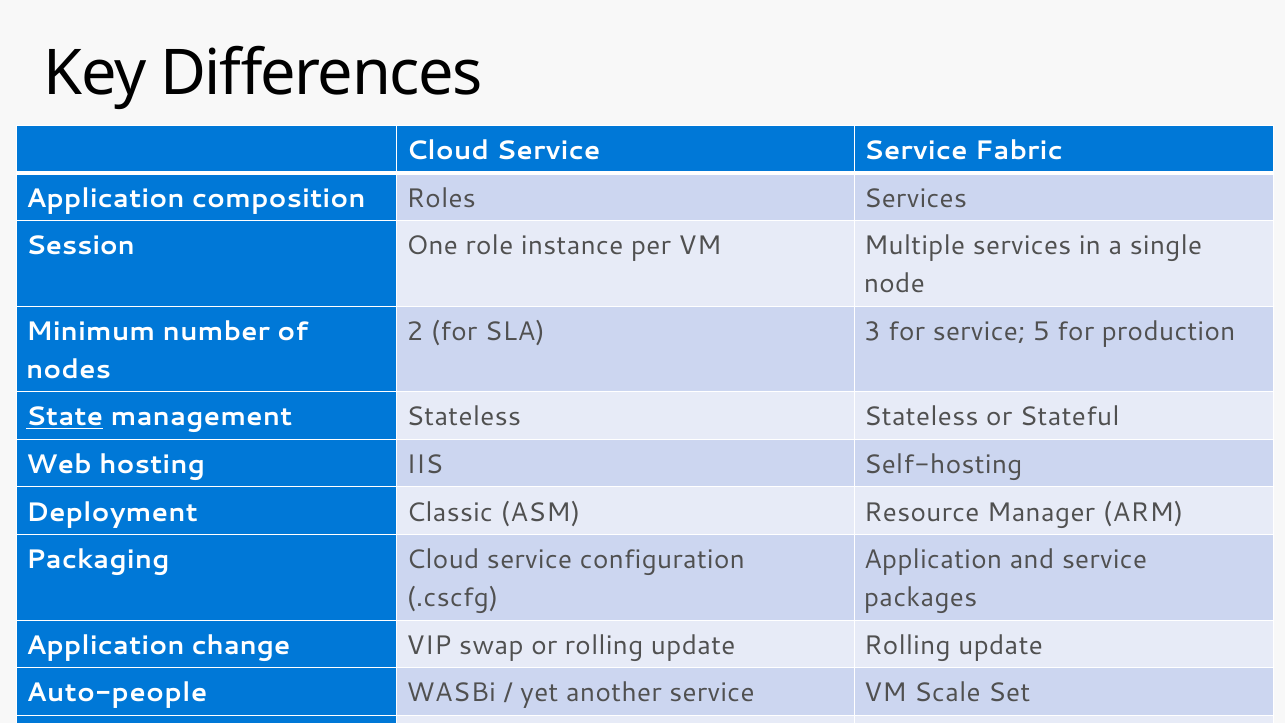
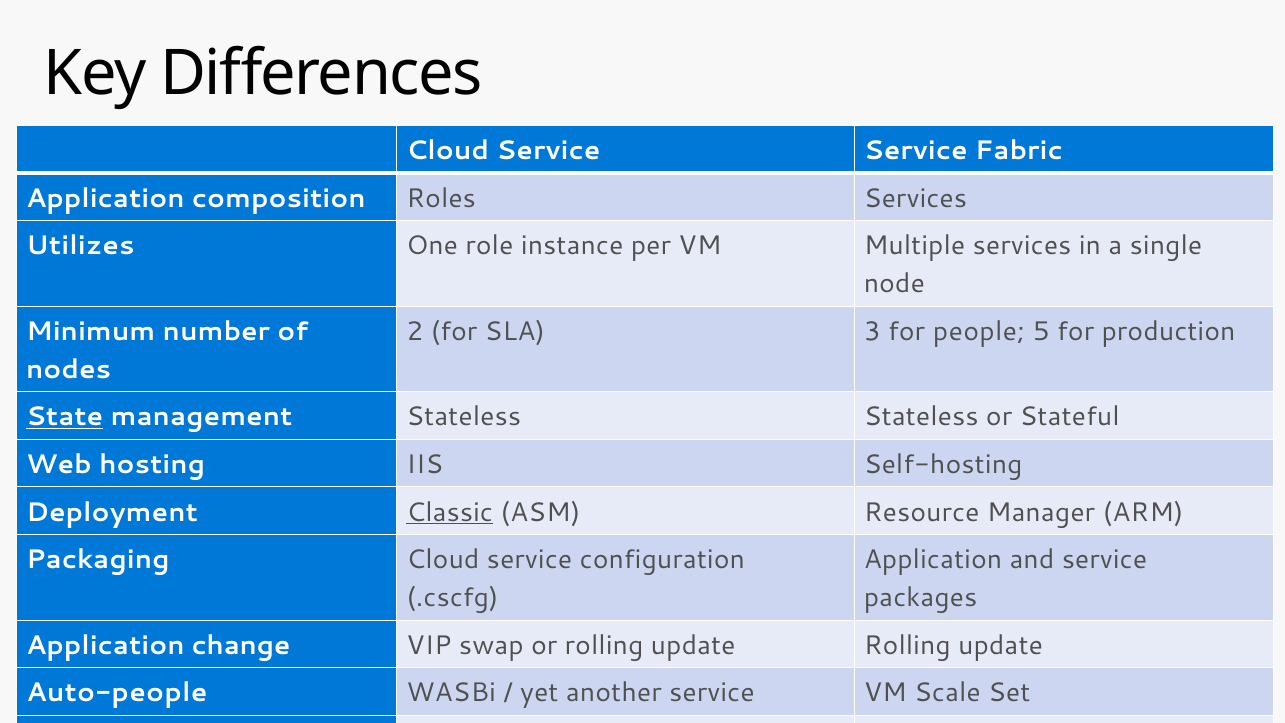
Session: Session -> Utilizes (80, 246)
for service: service -> people (979, 331)
Classic underline: none -> present (450, 512)
